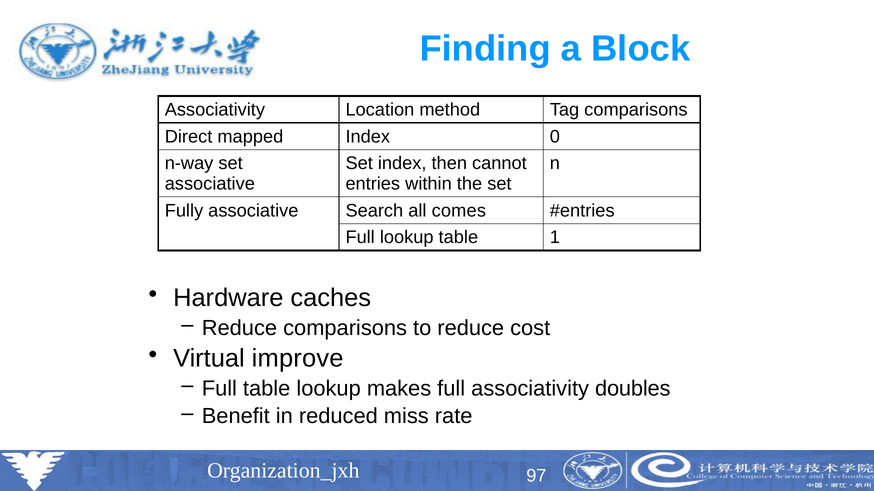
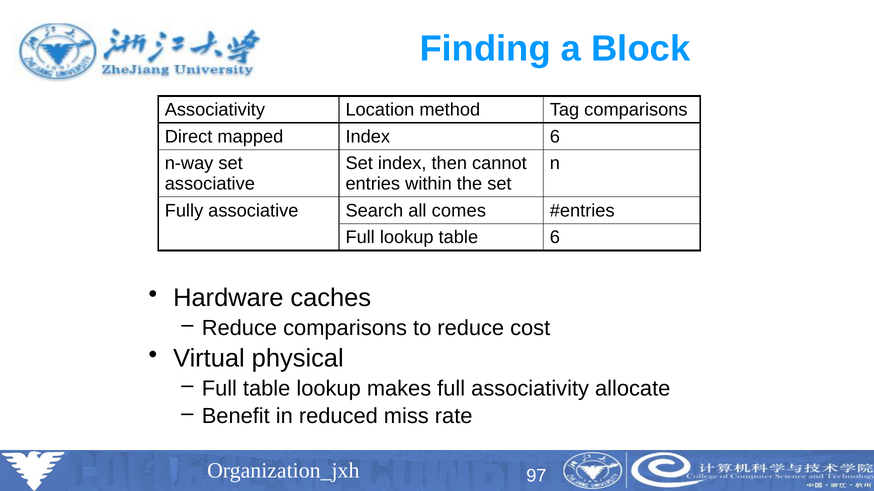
Index 0: 0 -> 6 (555, 137)
table 1: 1 -> 6 (555, 238)
improve: improve -> physical (298, 359)
doubles: doubles -> allocate (633, 389)
